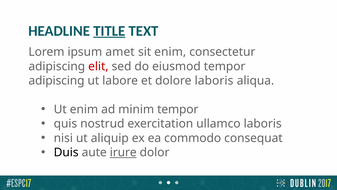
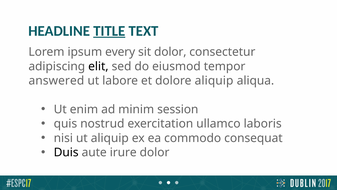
amet: amet -> every (120, 52)
sit enim: enim -> dolor (170, 52)
elit colour: red -> black (98, 66)
adipiscing: adipiscing -> answered (56, 81)
dolore laboris: laboris -> aliquip (214, 81)
minim tempor: tempor -> session (178, 109)
irure underline: present -> none (123, 152)
